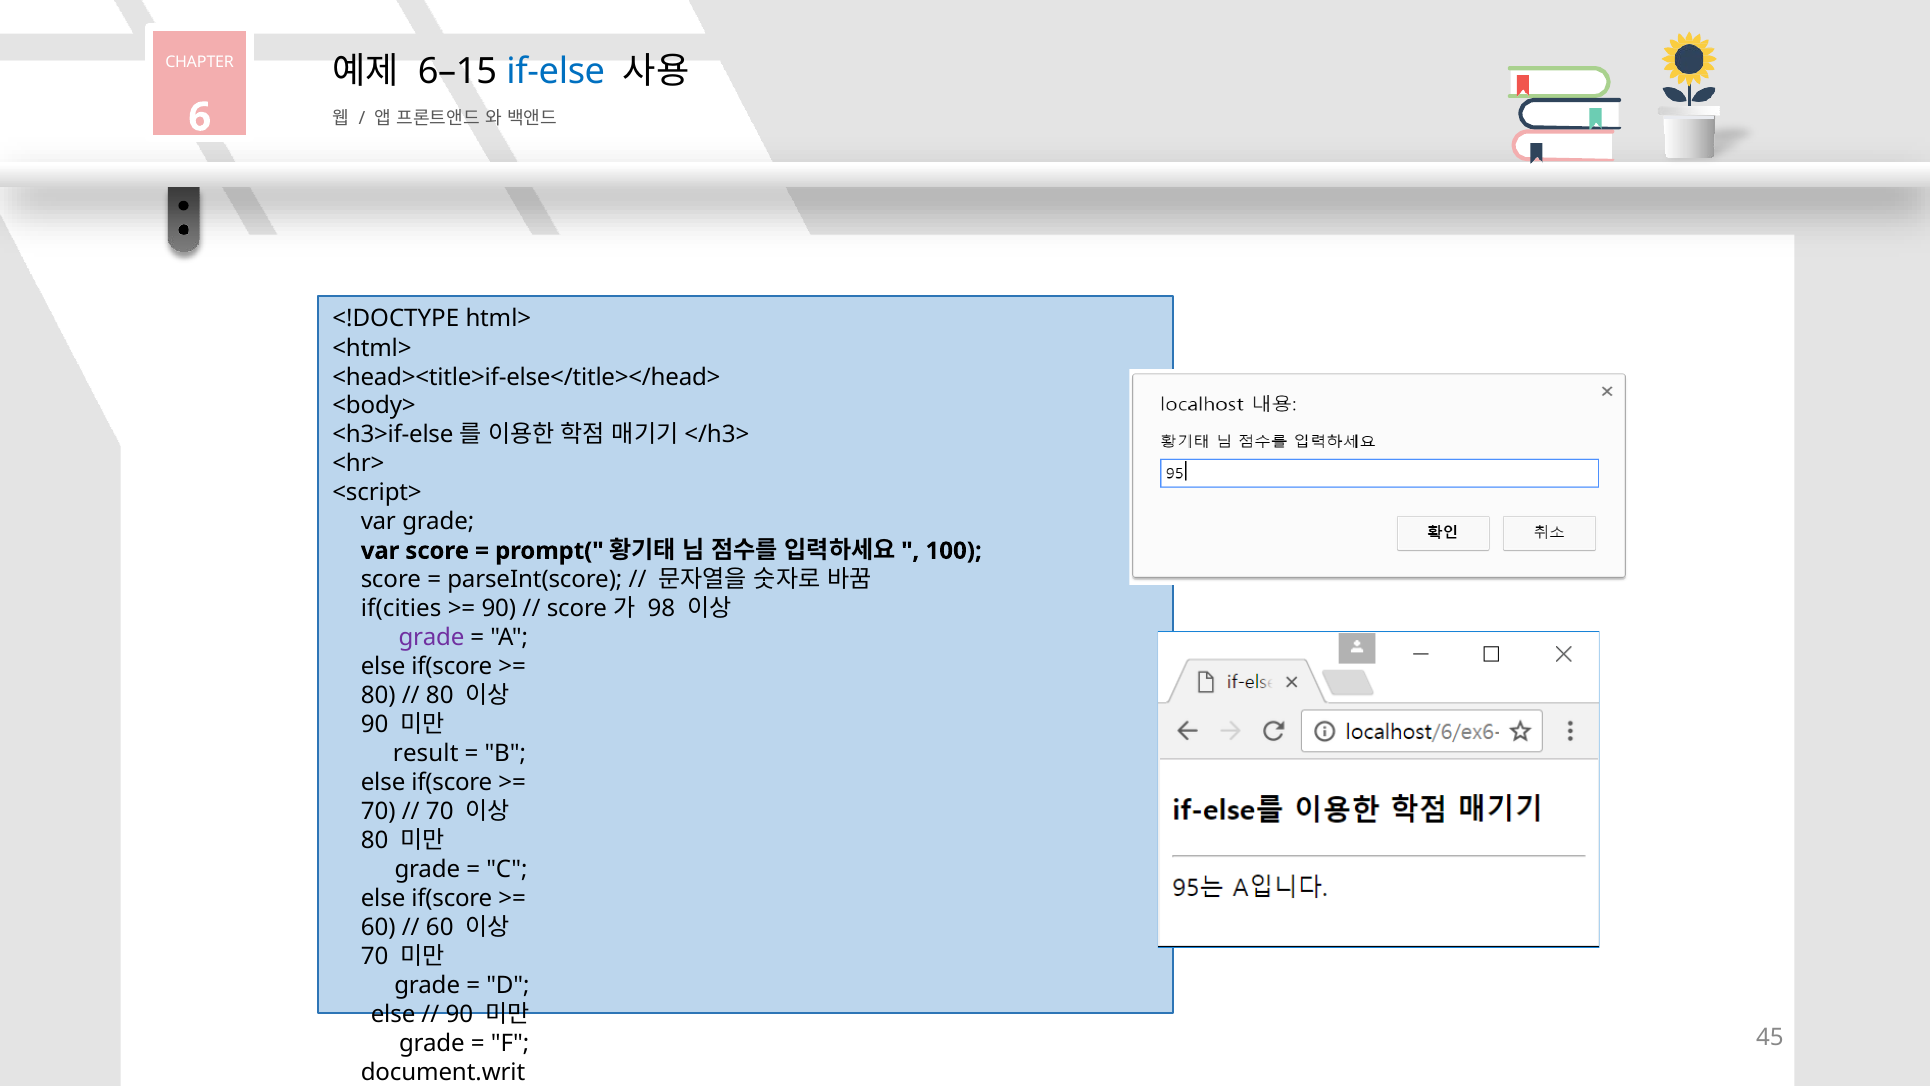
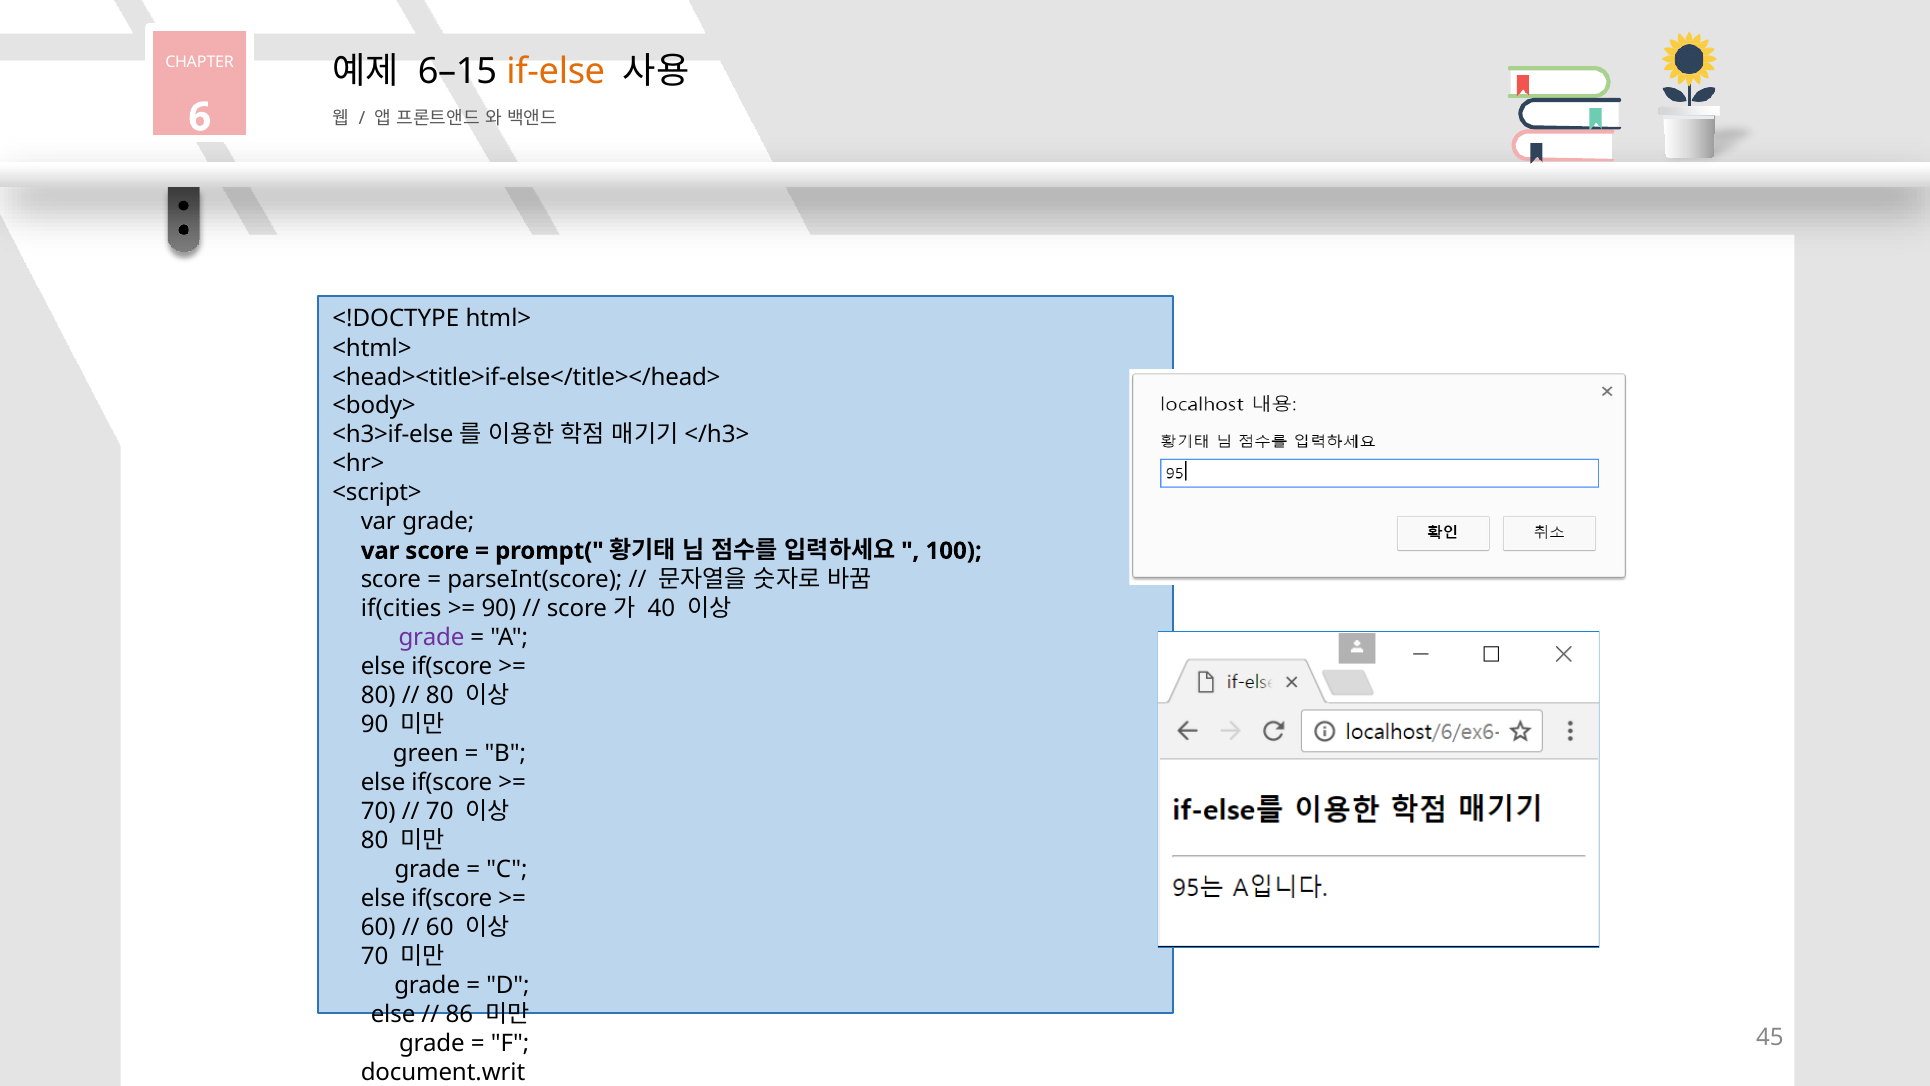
if-else colour: blue -> orange (556, 72)
98: 98 -> 40 (661, 609)
result: result -> green (426, 753)
90: 90 -> 86 (459, 1014)
